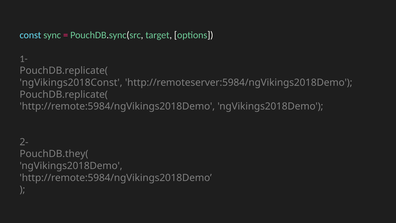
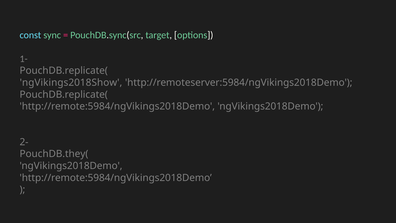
ngVikings2018Const: ngVikings2018Const -> ngVikings2018Show (71, 83)
